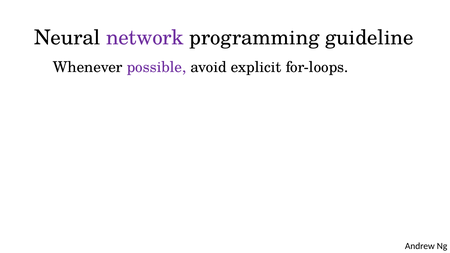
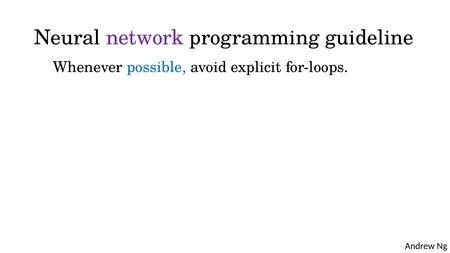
possible colour: purple -> blue (156, 67)
